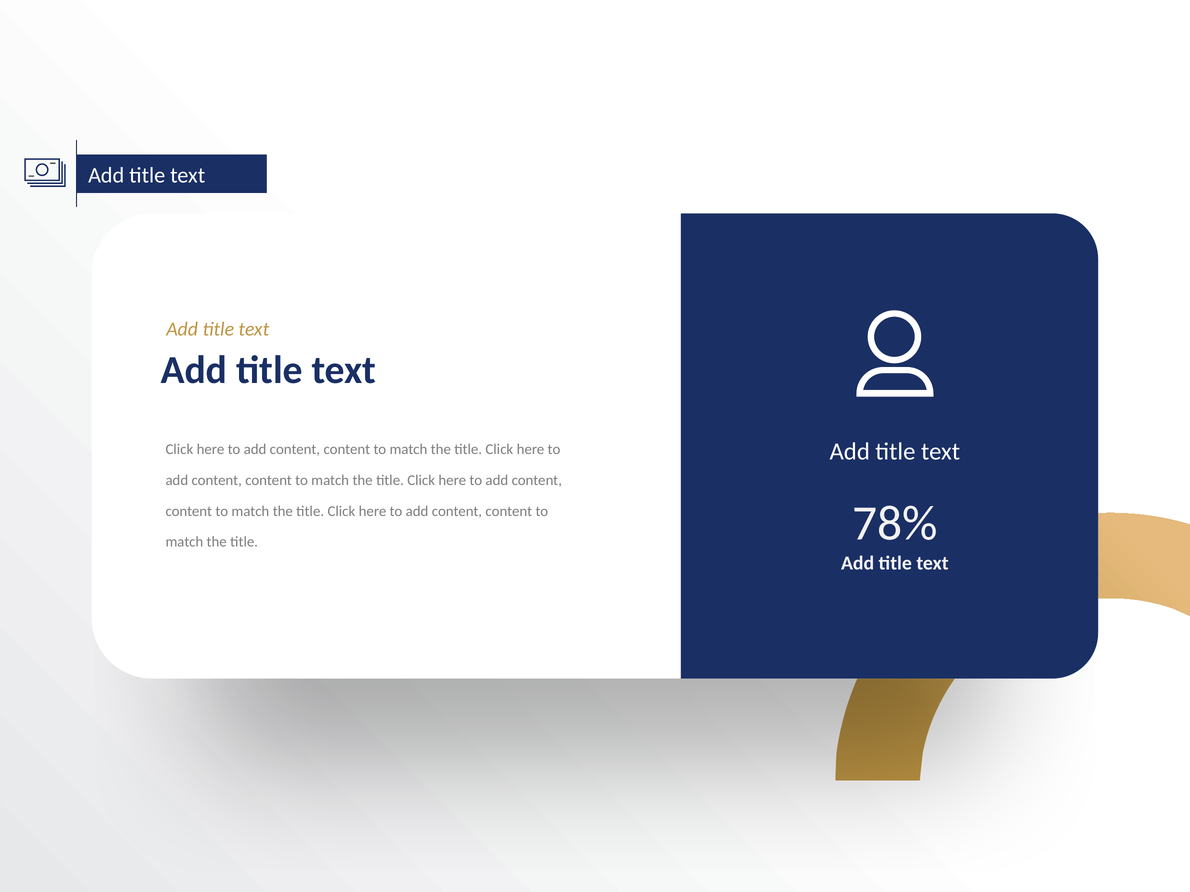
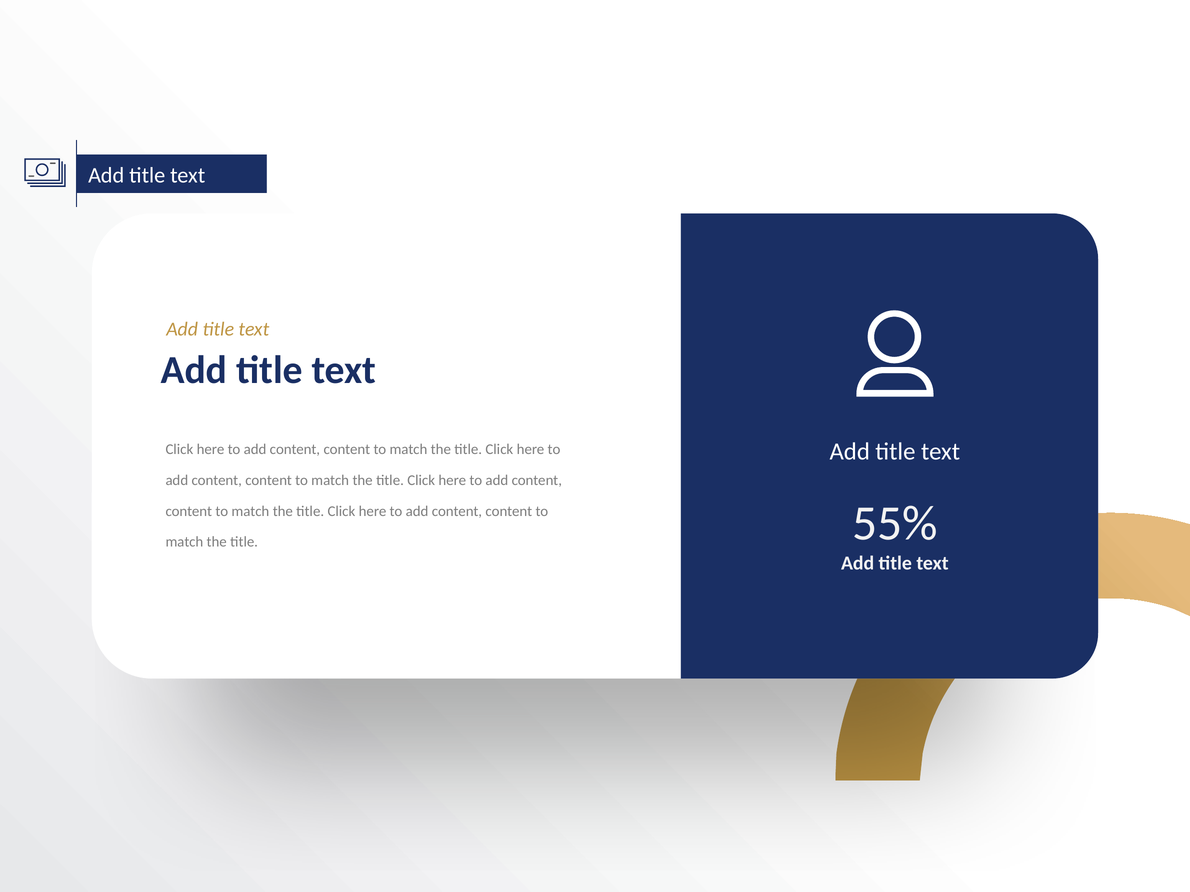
78%: 78% -> 55% (895, 524)
